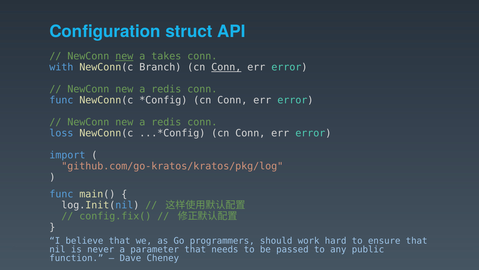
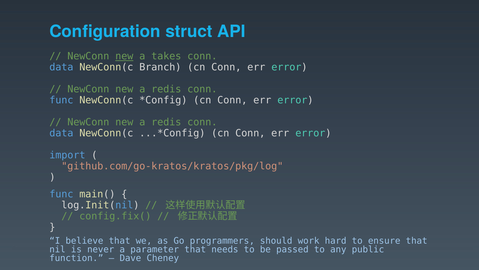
with: with -> data (61, 67)
Conn underline: present -> none (226, 67)
loss: loss -> data (61, 133)
